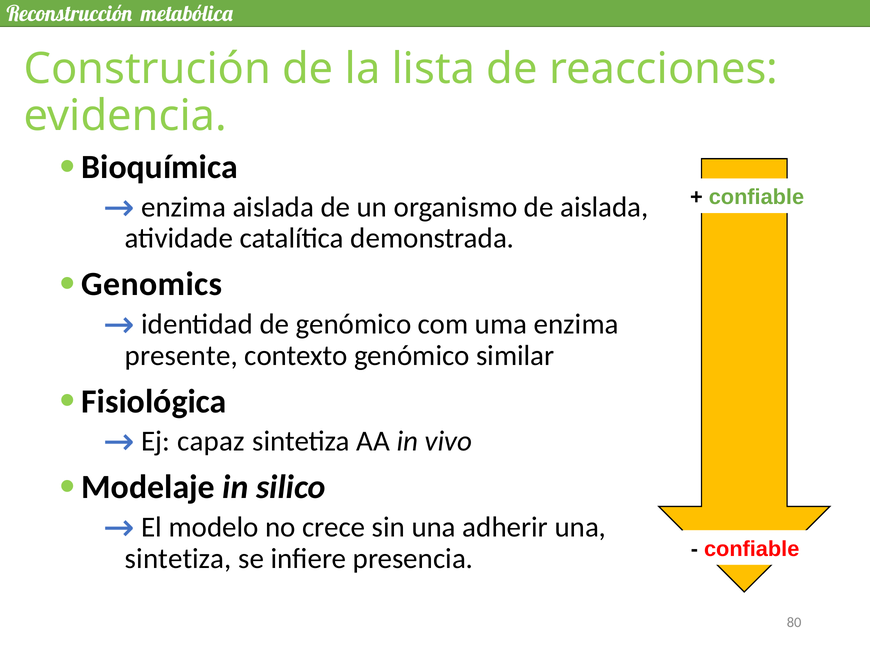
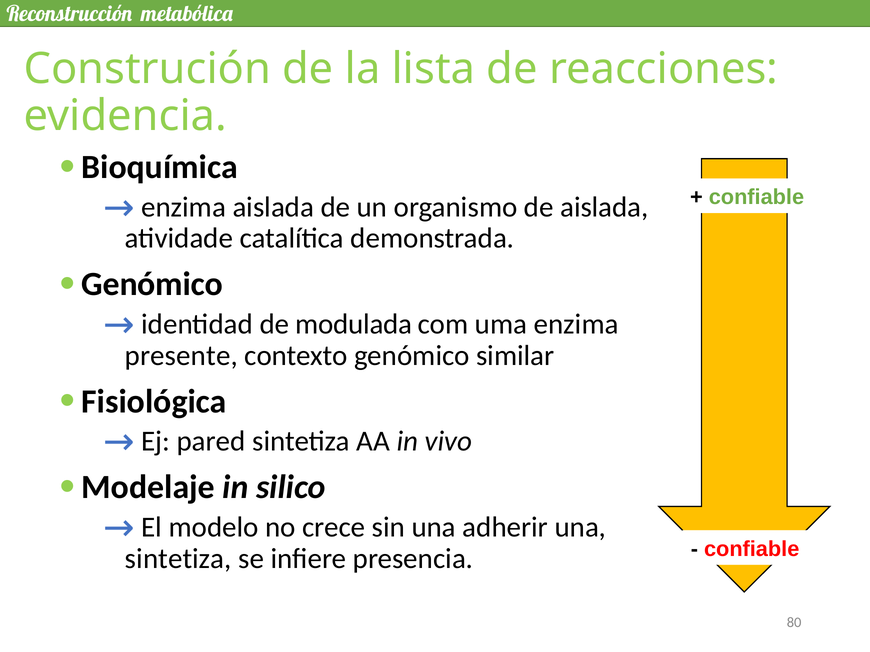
Genomics: Genomics -> Genómico (152, 284)
de genómico: genómico -> modulada (354, 324)
capaz: capaz -> pared (211, 442)
